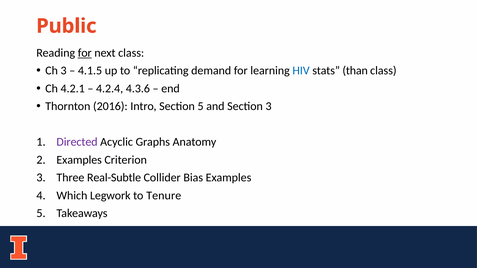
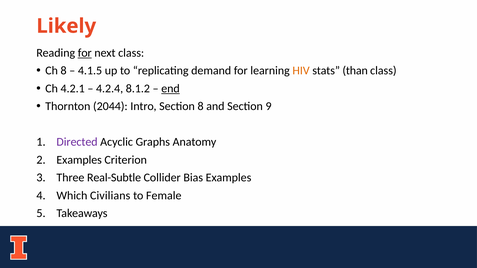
Public: Public -> Likely (66, 26)
Ch 3: 3 -> 8 (64, 71)
HIV colour: blue -> orange (301, 71)
4.3.6: 4.3.6 -> 8.1.2 (138, 89)
end underline: none -> present (170, 89)
2016: 2016 -> 2044 (110, 106)
Section 5: 5 -> 8 (201, 106)
Section 3: 3 -> 9 (269, 106)
Legwork: Legwork -> Civilians (110, 196)
Tenure: Tenure -> Female (164, 196)
